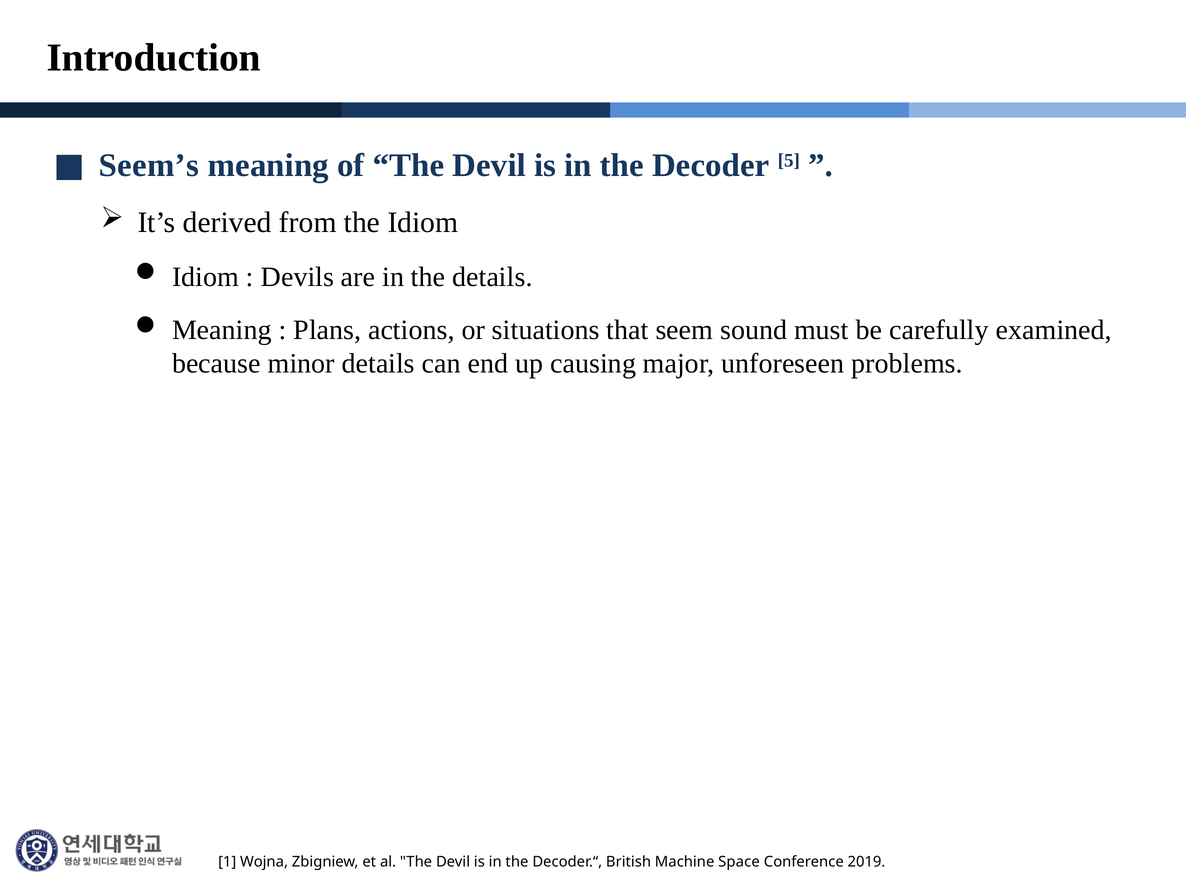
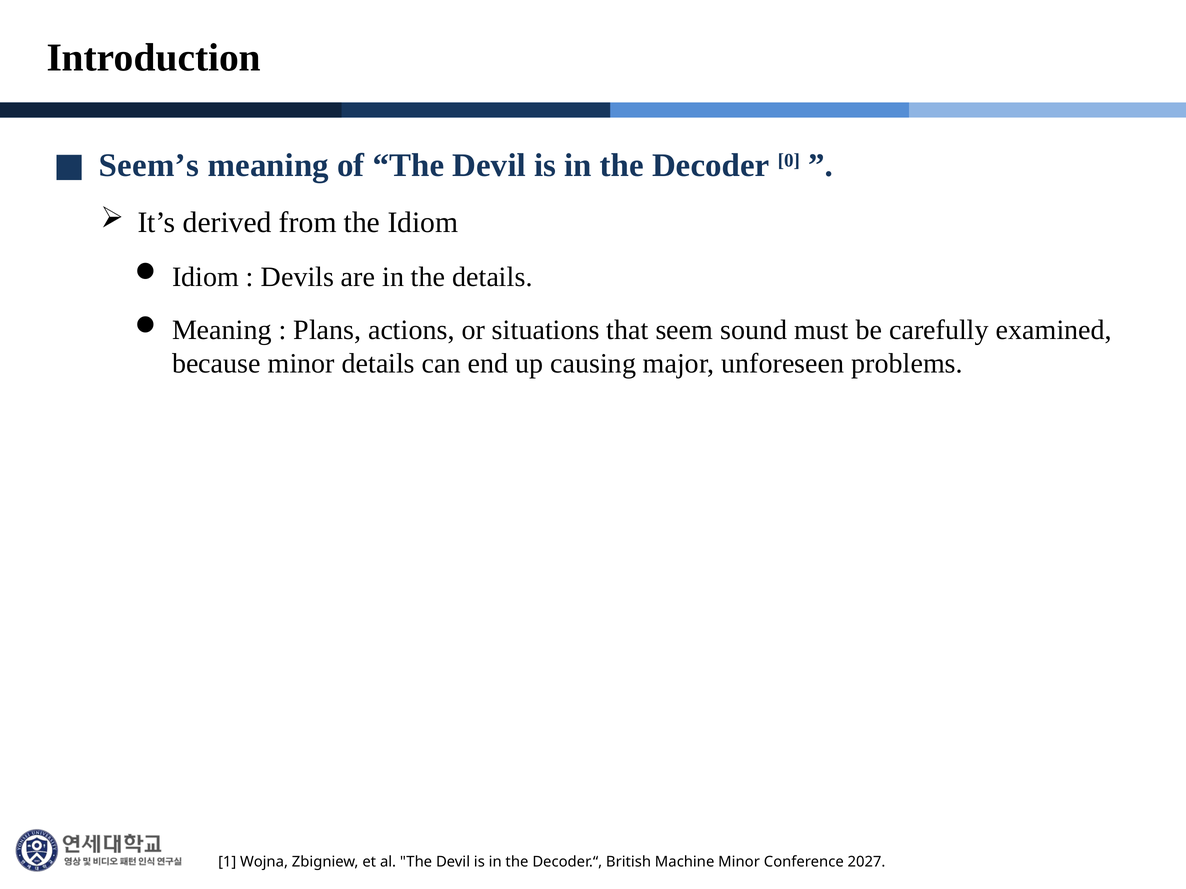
5: 5 -> 0 (789, 160)
Machine Space: Space -> Minor (739, 862)
2019: 2019 -> 2027 (866, 862)
